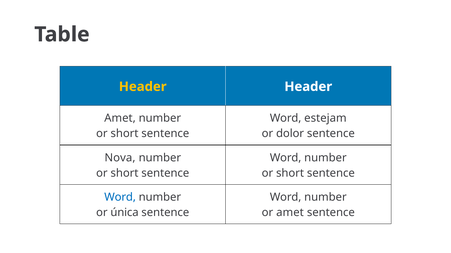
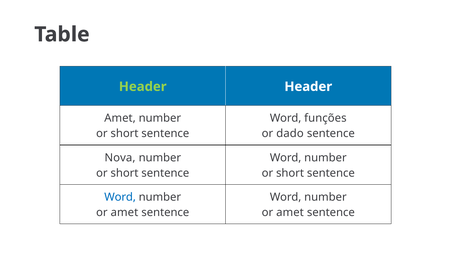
Header colour: yellow -> light green (143, 87)
estejam: estejam -> funções (325, 119)
dolor: dolor -> dado (290, 134)
única: única -> amet (124, 213)
